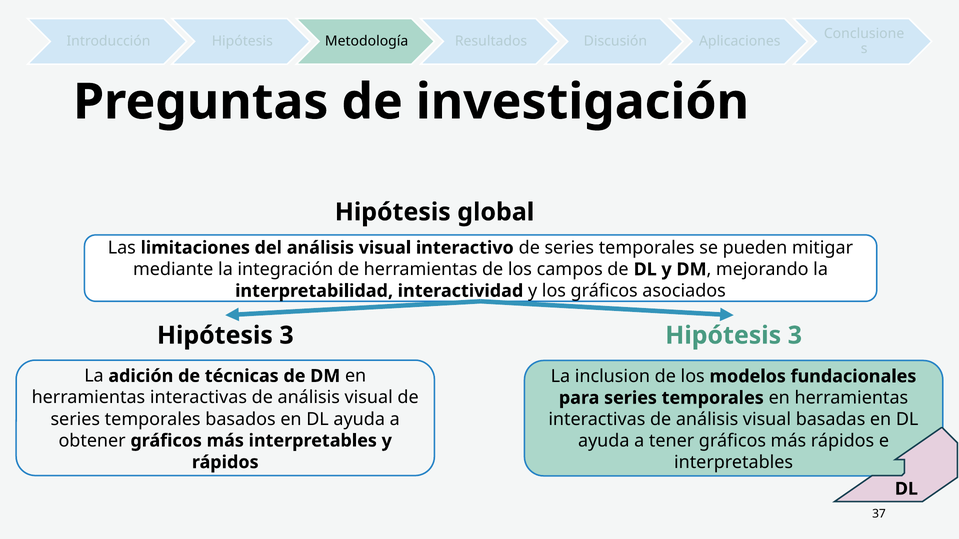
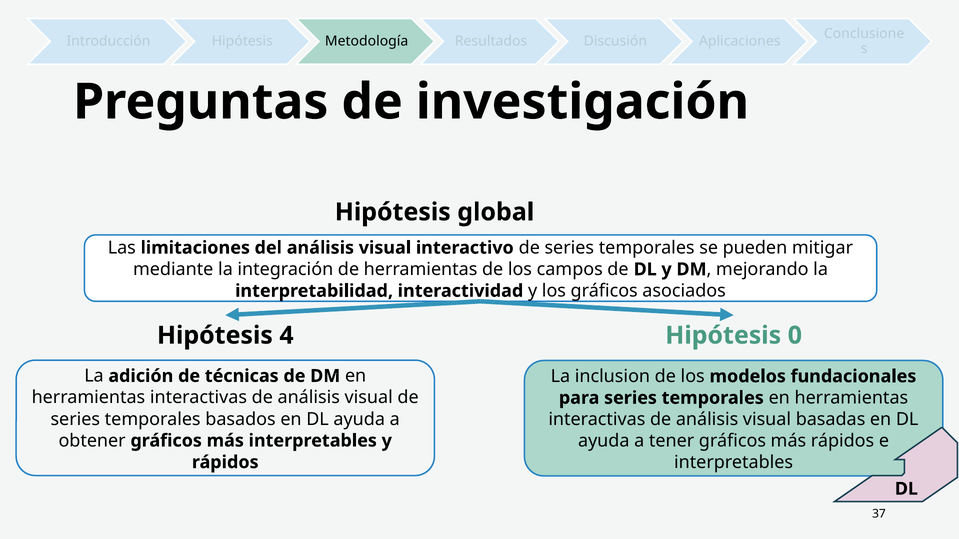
3: 3 -> 4 (287, 336)
3: 3 -> 0 (795, 336)
